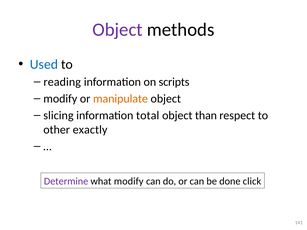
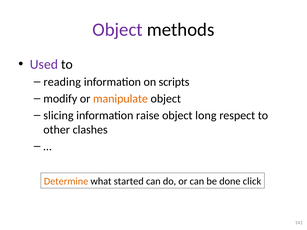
Used colour: blue -> purple (44, 64)
total: total -> raise (148, 115)
than: than -> long (206, 115)
exactly: exactly -> clashes (90, 130)
Determine colour: purple -> orange (66, 182)
what modify: modify -> started (129, 182)
